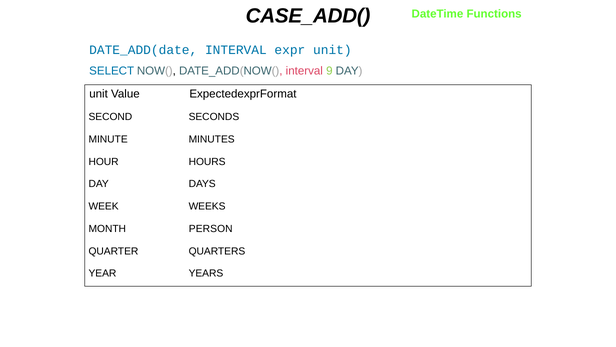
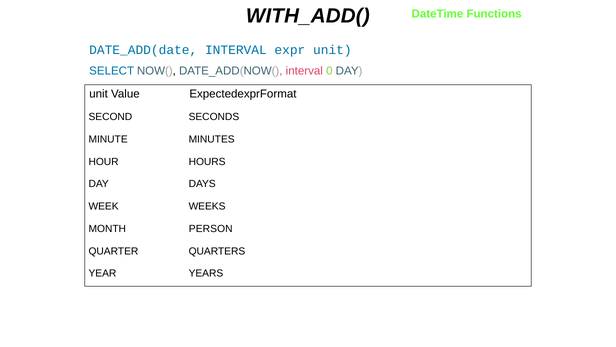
CASE_ADD(: CASE_ADD( -> WITH_ADD( (308, 16)
9: 9 -> 0 (329, 71)
